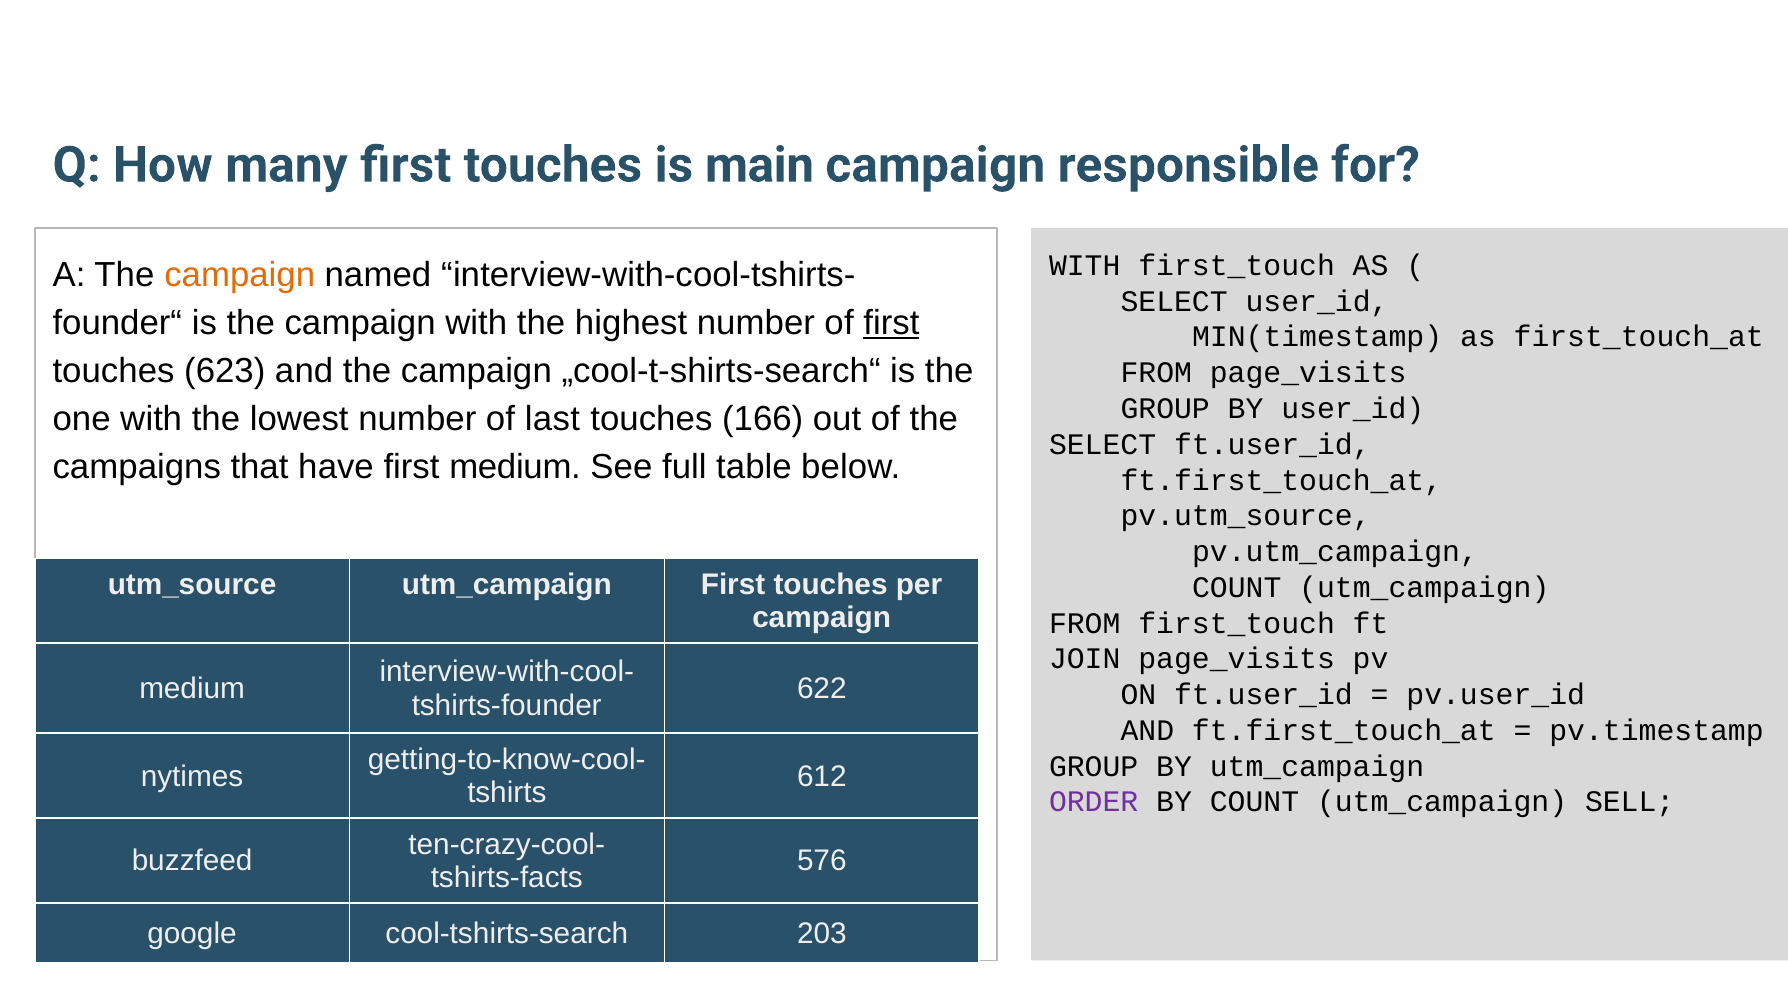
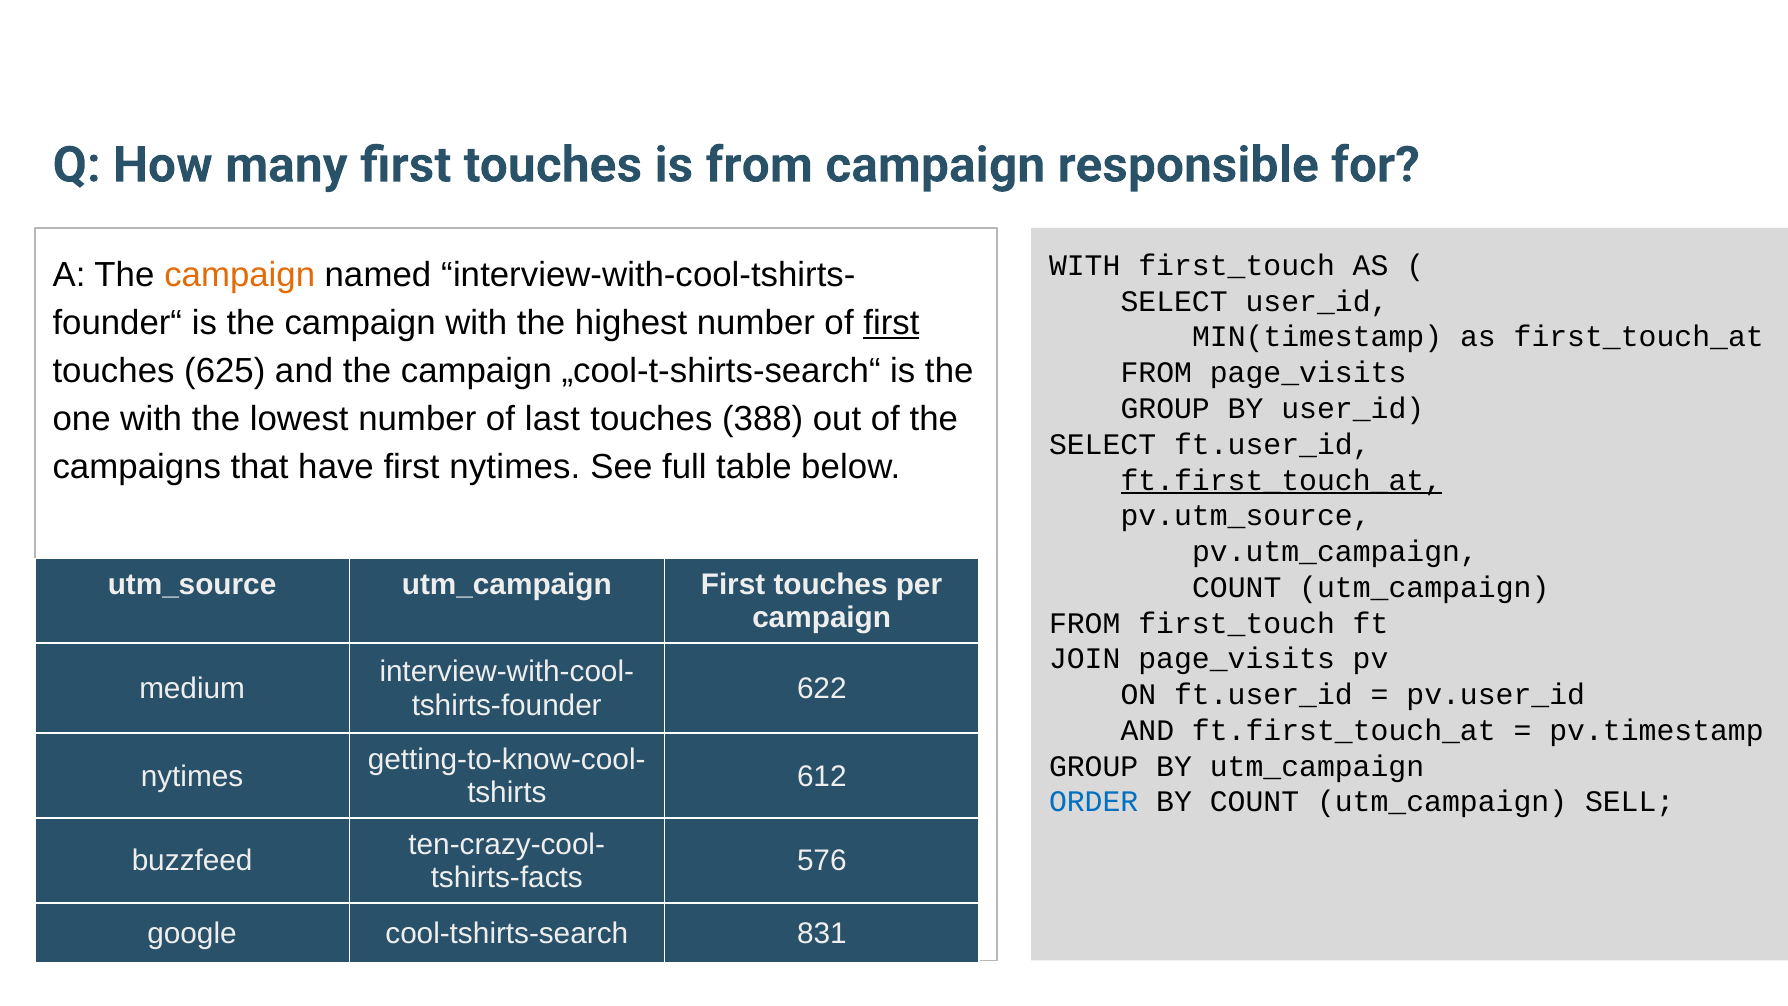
is main: main -> from (759, 165)
623: 623 -> 625 (225, 371)
166: 166 -> 388 (763, 419)
first medium: medium -> nytimes (515, 467)
ft.first_touch_at underline: none -> present (1281, 480)
ORDER colour: purple -> blue (1094, 802)
203: 203 -> 831 (822, 933)
